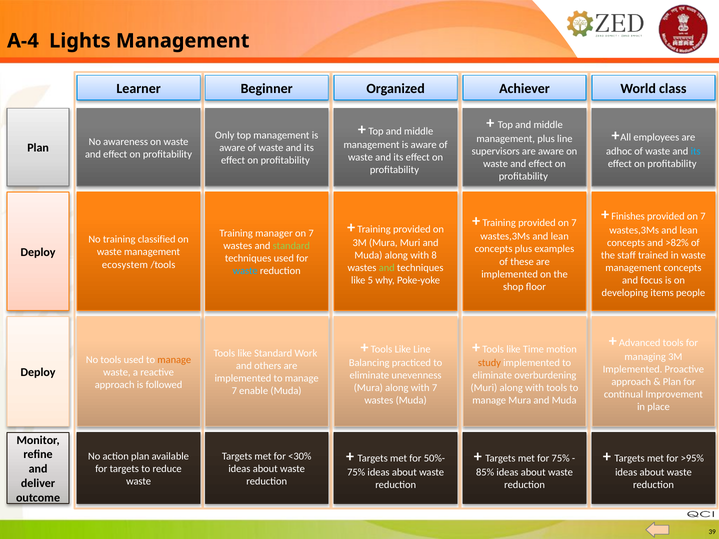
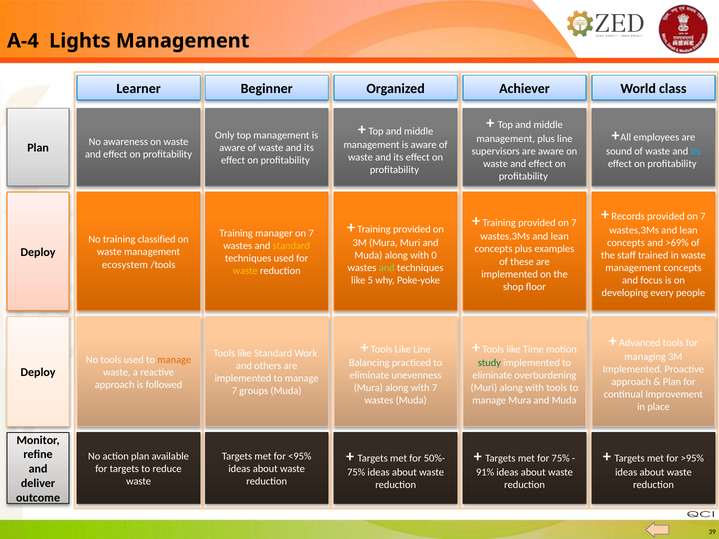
adhoc: adhoc -> sound (619, 151)
Finishes: Finishes -> Records (628, 217)
>82%: >82% -> >69% (677, 243)
standard colour: light green -> yellow (291, 246)
8: 8 -> 0 (434, 255)
waste colour: light blue -> yellow (245, 271)
items: items -> every (662, 293)
study colour: orange -> green (489, 363)
enable: enable -> groups (254, 391)
<30%: <30% -> <95% (300, 456)
85%: 85% -> 91% (485, 472)
